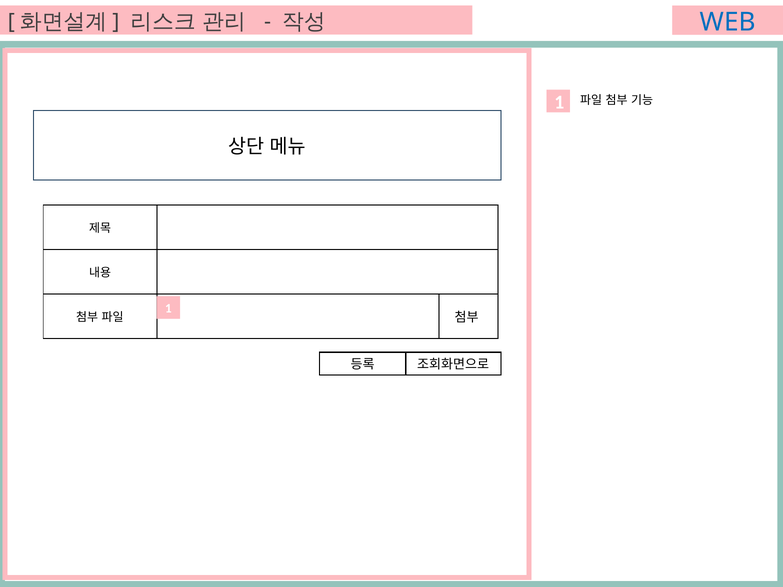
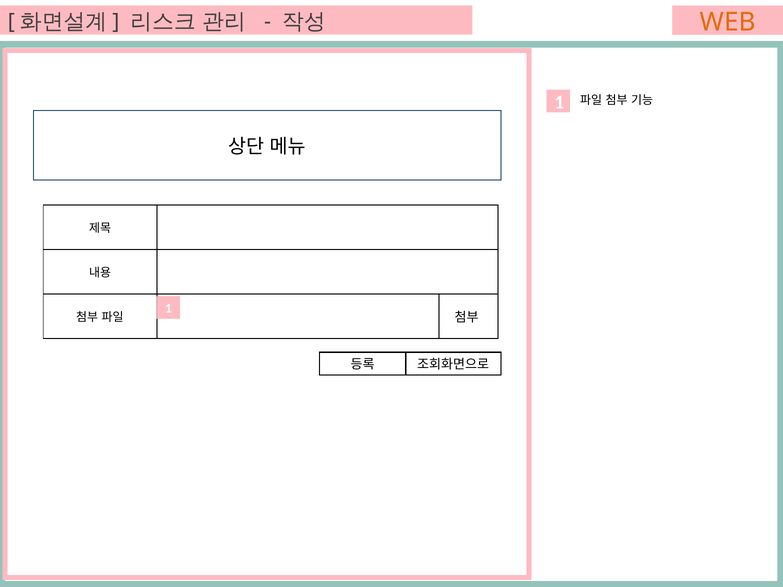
WEB colour: blue -> orange (728, 22)
